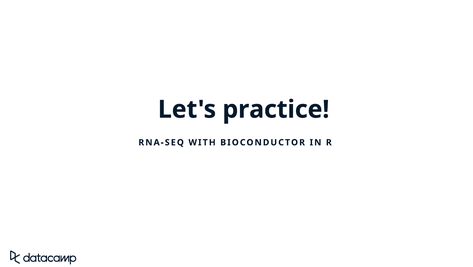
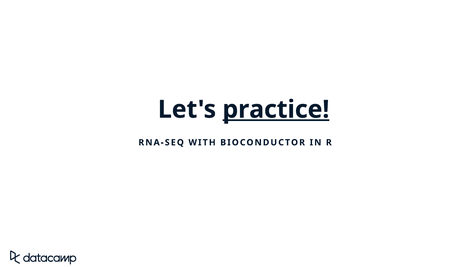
practice underline: none -> present (276, 109)
